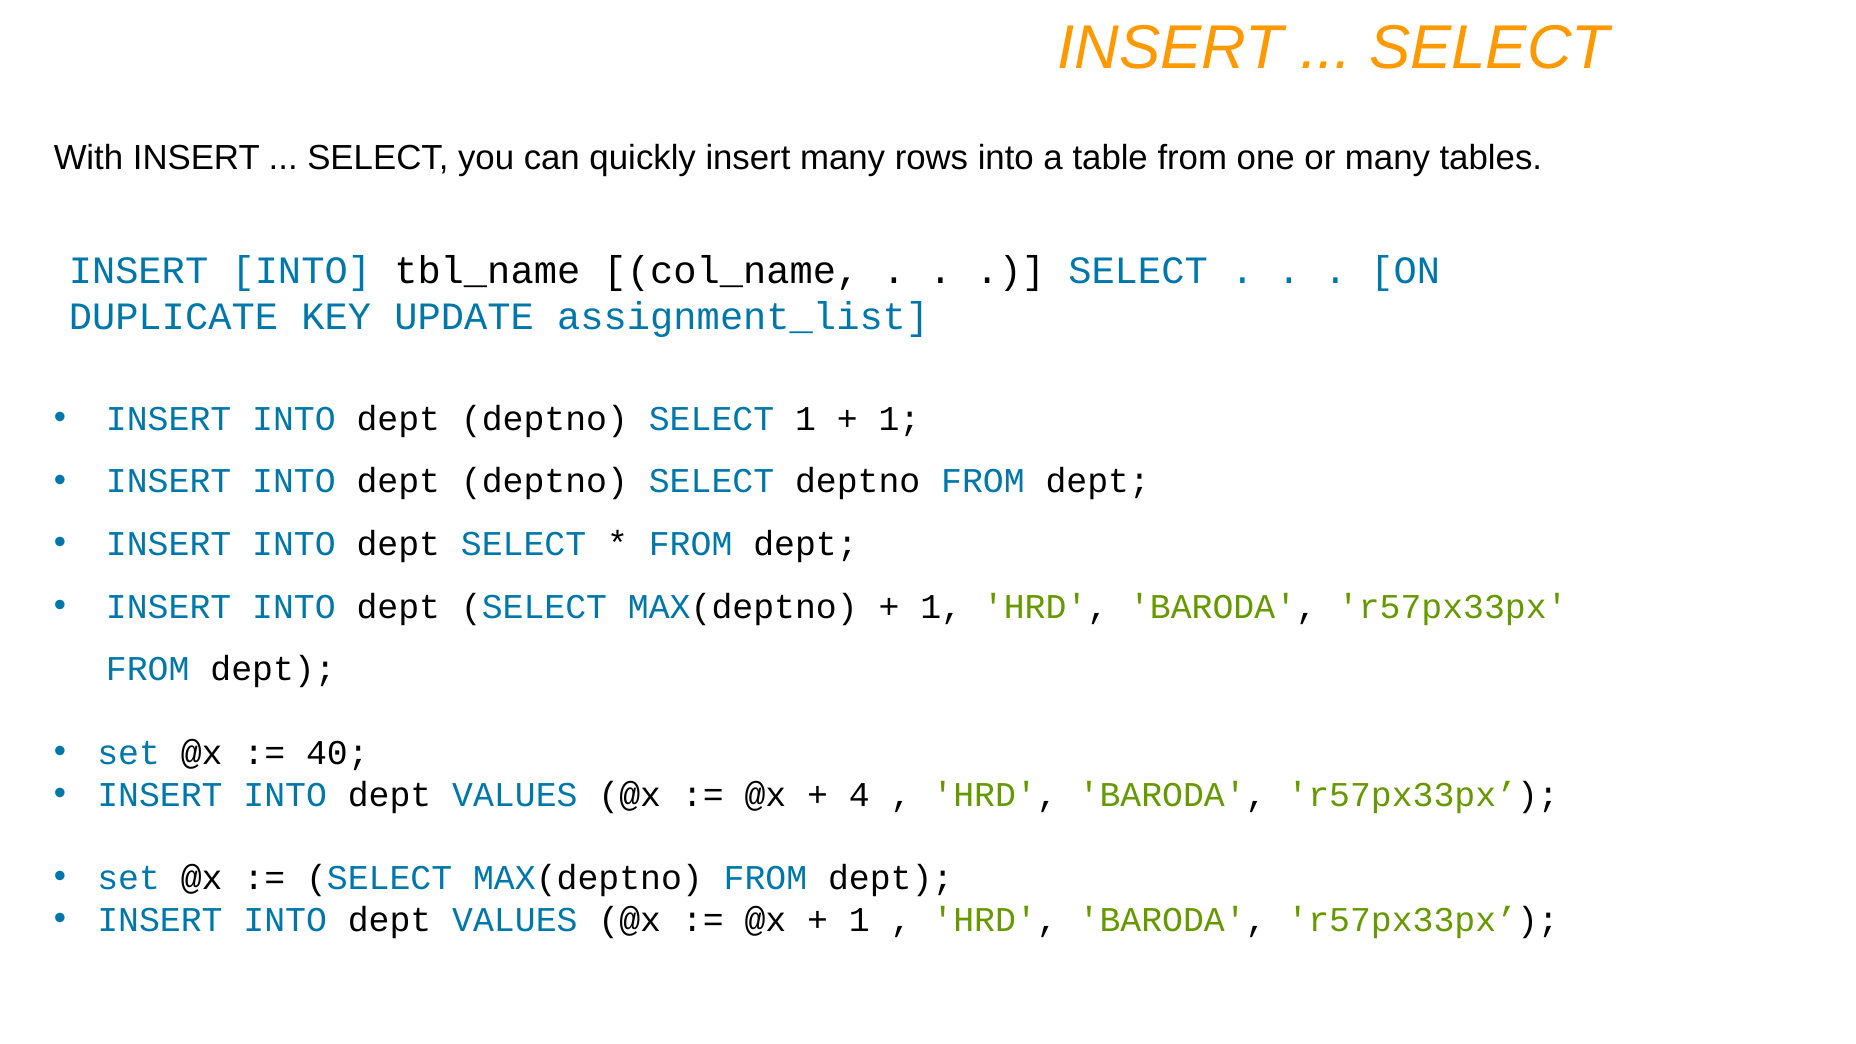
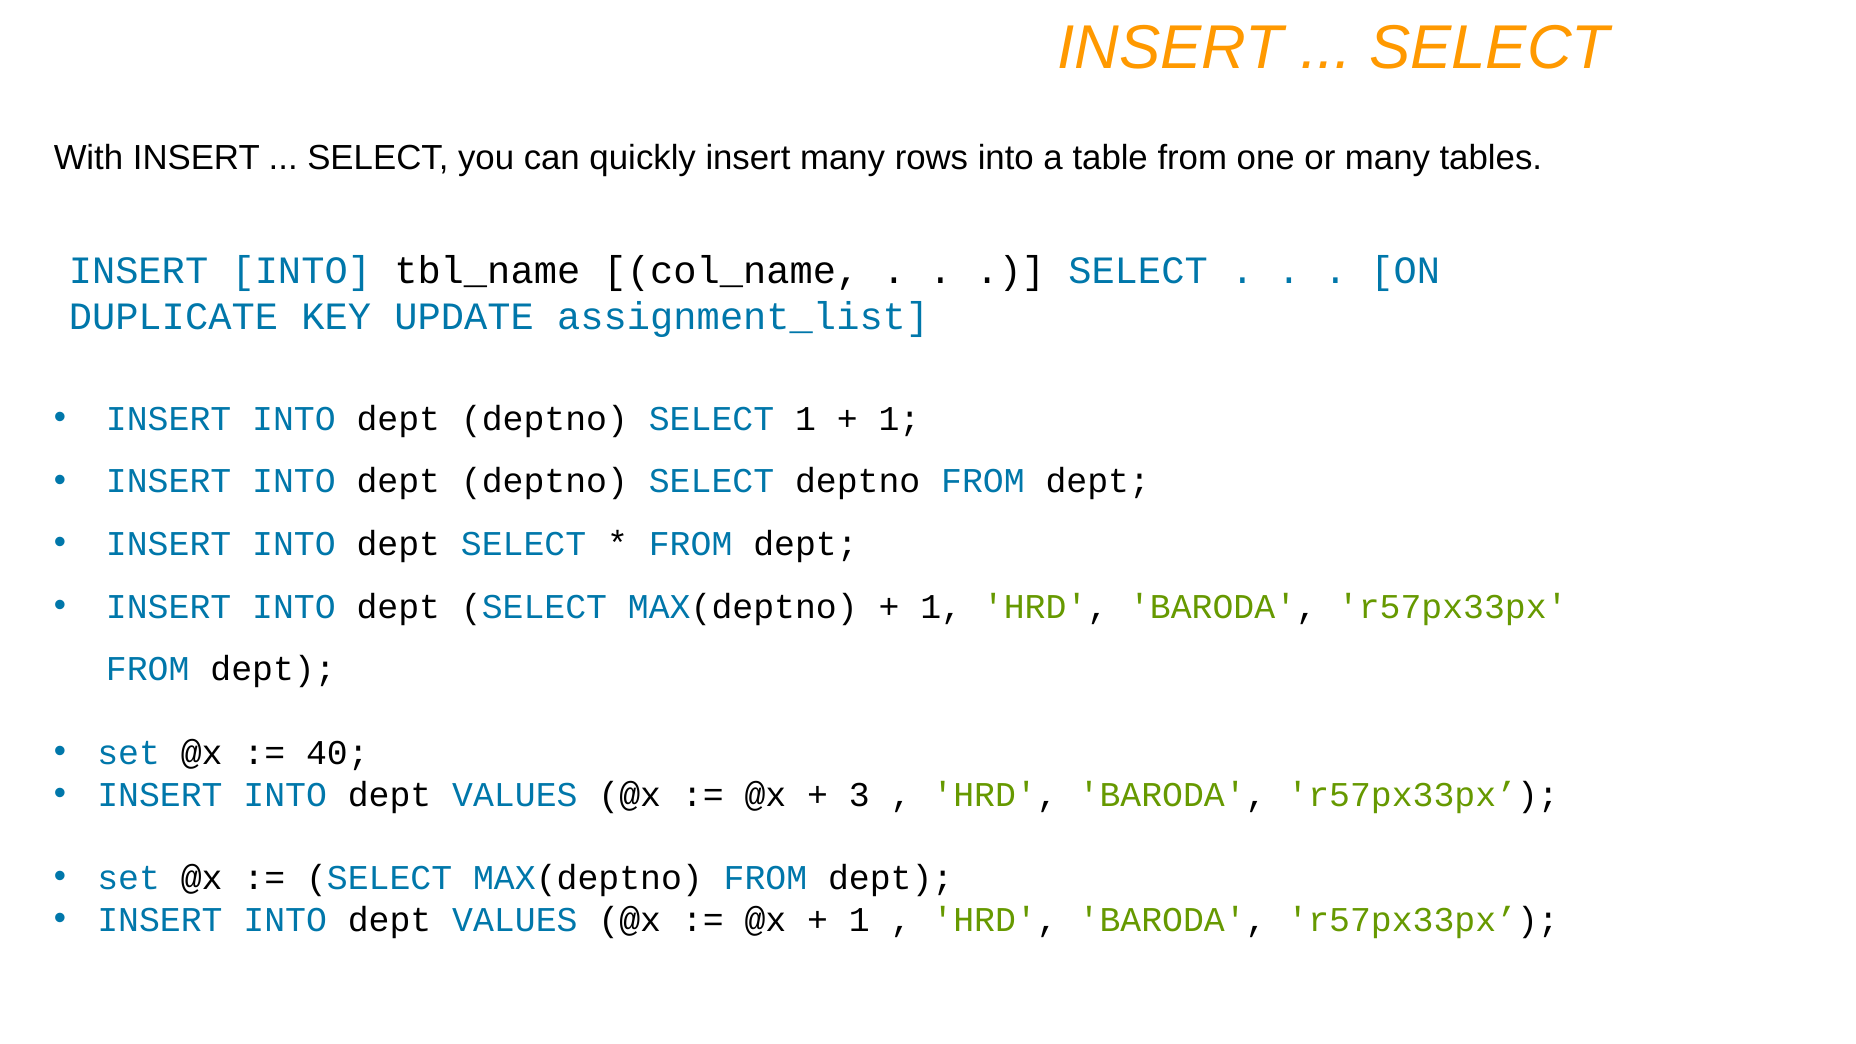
4: 4 -> 3 (859, 795)
